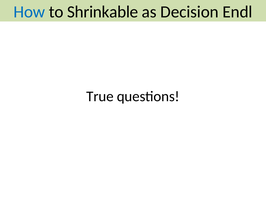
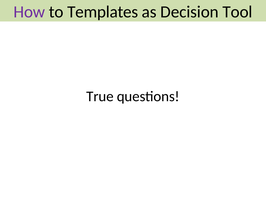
How colour: blue -> purple (29, 12)
Shrinkable: Shrinkable -> Templates (103, 12)
Endl: Endl -> Tool (237, 12)
